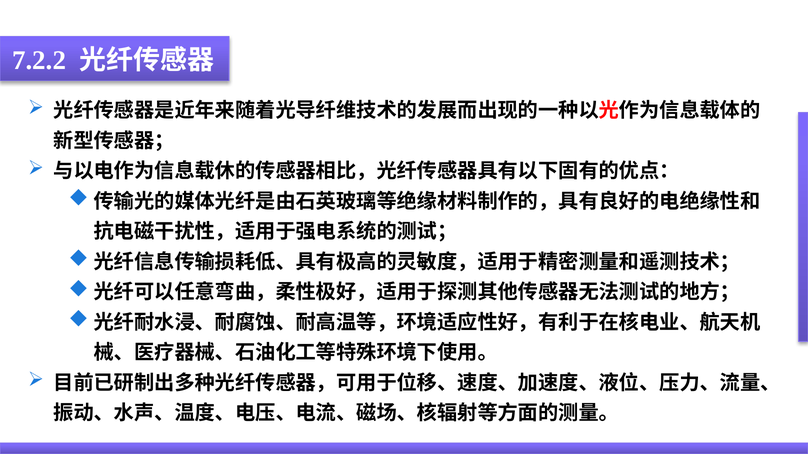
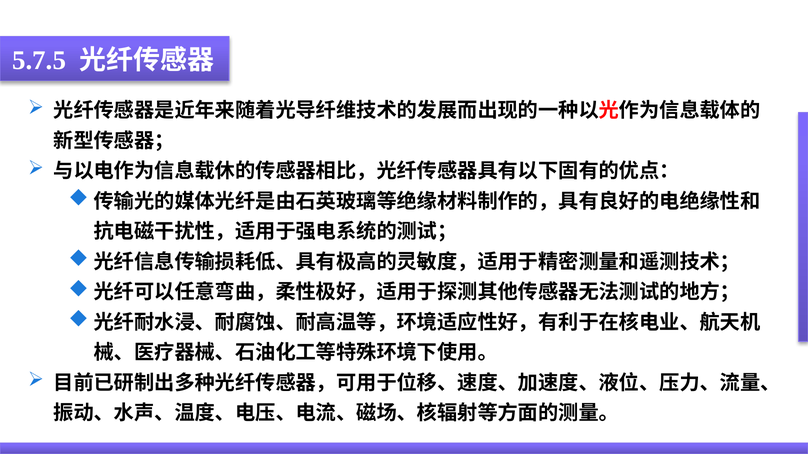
7.2.2: 7.2.2 -> 5.7.5 (39, 60)
